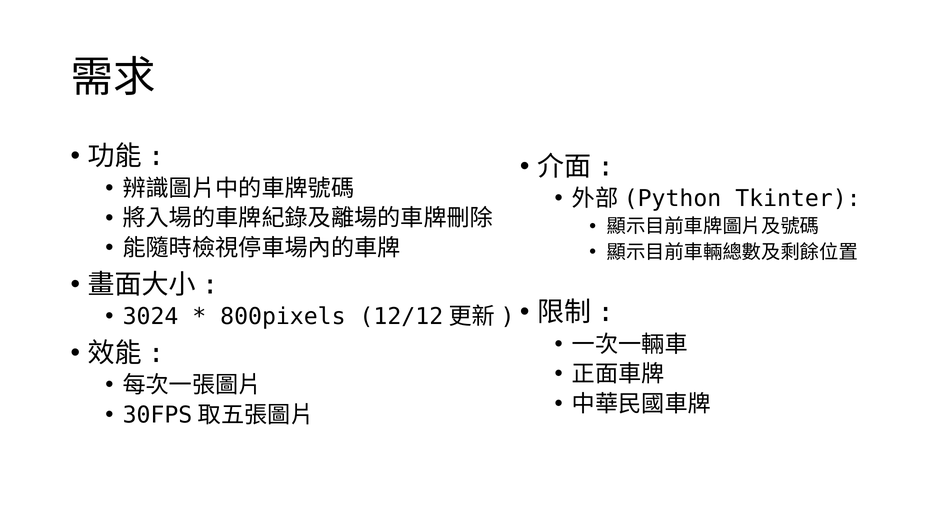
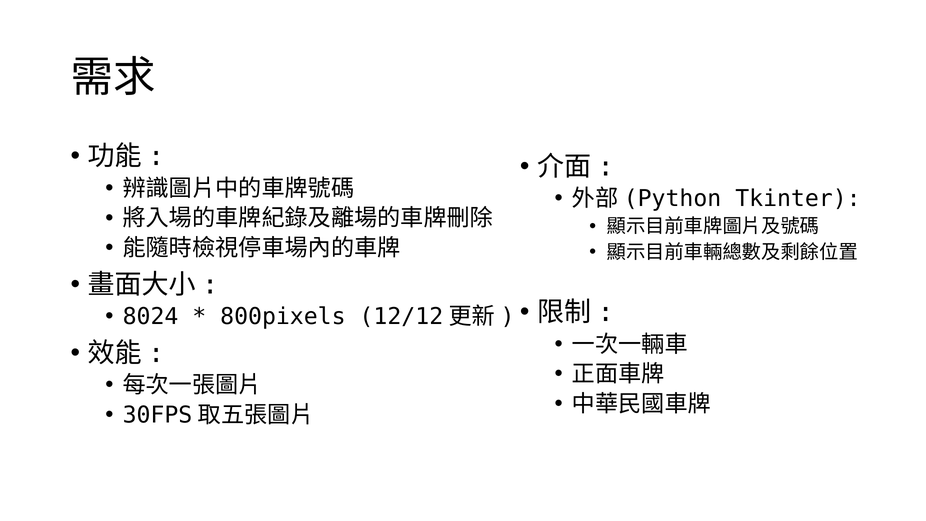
3024: 3024 -> 8024 (151, 317)
